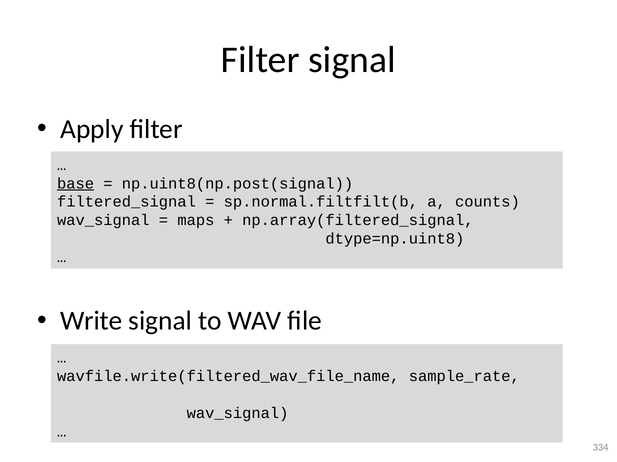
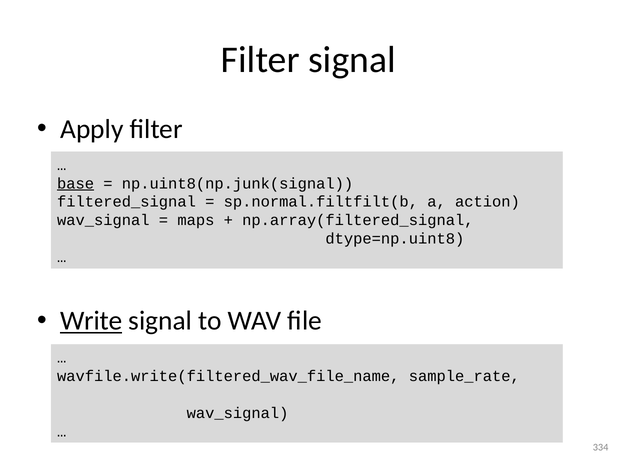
np.uint8(np.post(signal: np.uint8(np.post(signal -> np.uint8(np.junk(signal (238, 184)
counts: counts -> action (487, 202)
Write underline: none -> present (91, 321)
